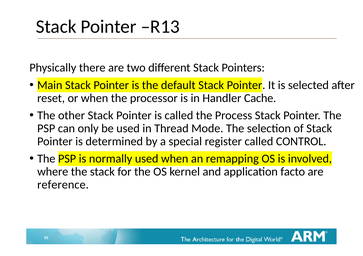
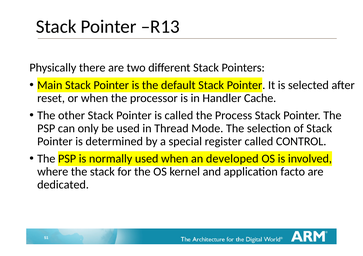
remapping: remapping -> developed (232, 159)
reference: reference -> dedicated (63, 185)
